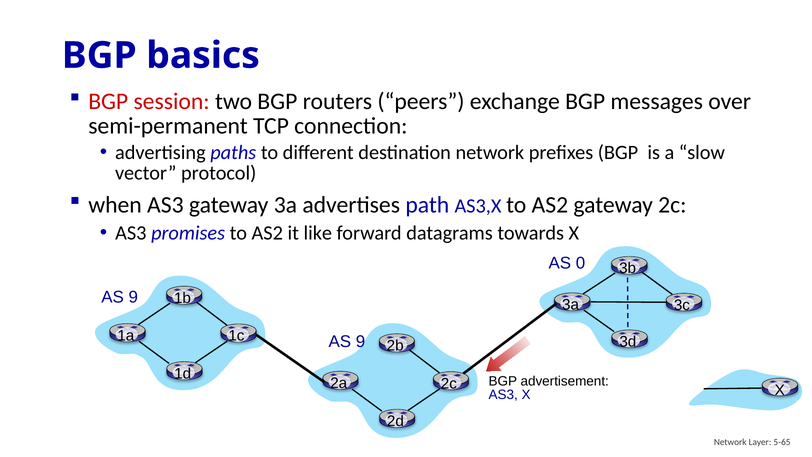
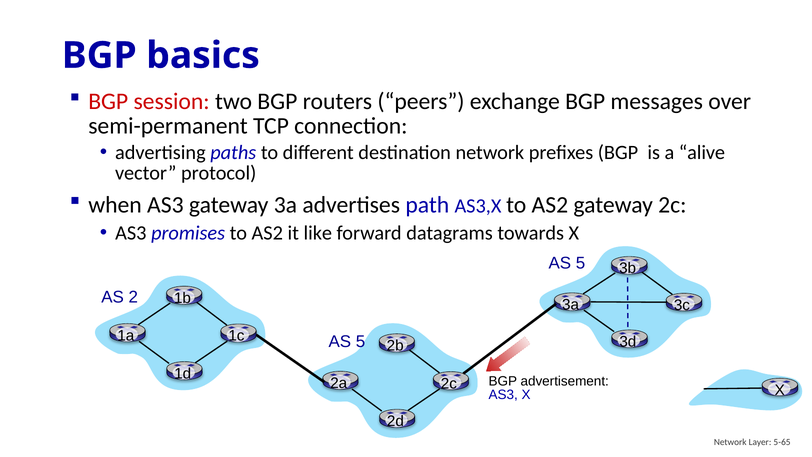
slow: slow -> alive (702, 152)
0: 0 -> 5 (581, 263)
9: 9 -> 2 (133, 297)
9: 9 -> 5 (361, 341)
